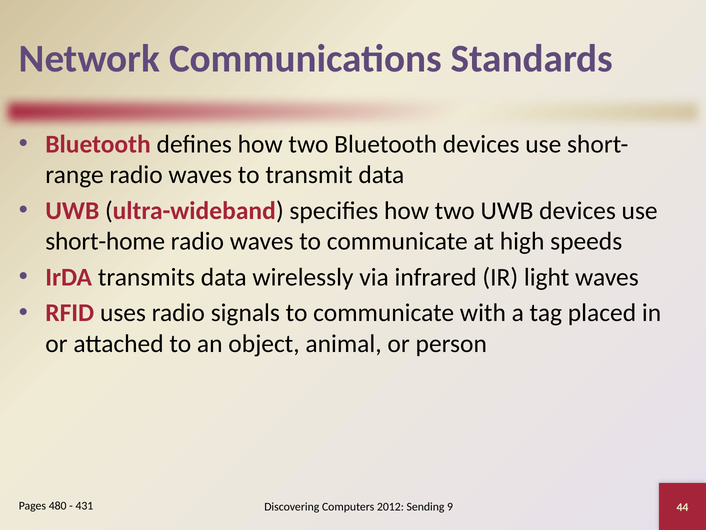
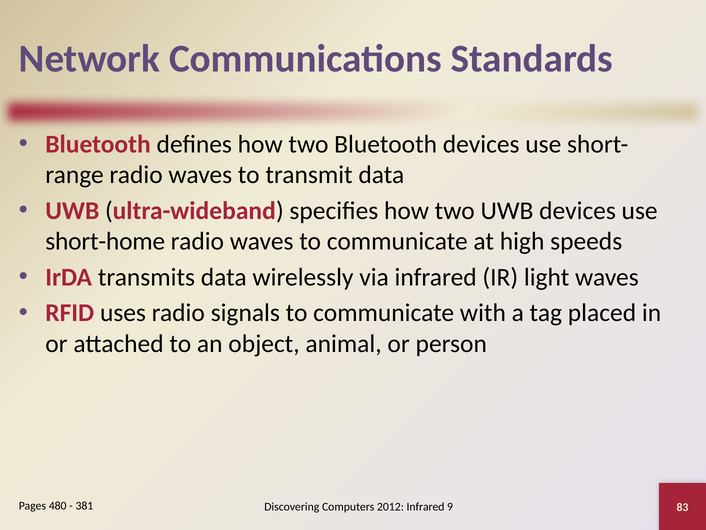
431: 431 -> 381 (84, 506)
2012 Sending: Sending -> Infrared (426, 507)
44: 44 -> 83 (682, 507)
